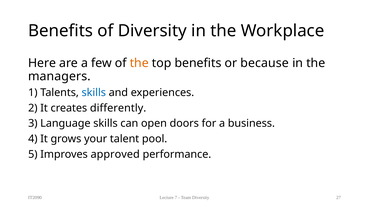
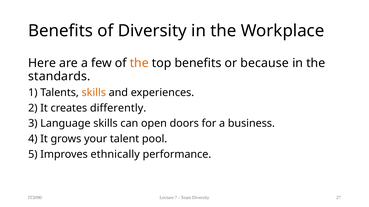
managers: managers -> standards (59, 77)
skills colour: blue -> orange (94, 93)
approved: approved -> ethnically (115, 155)
